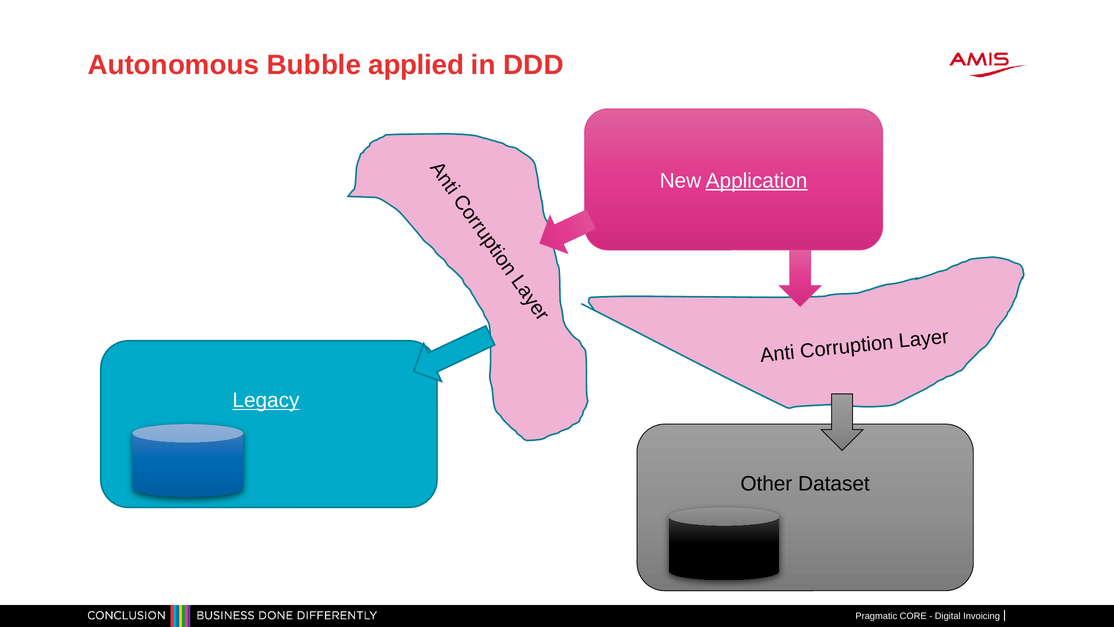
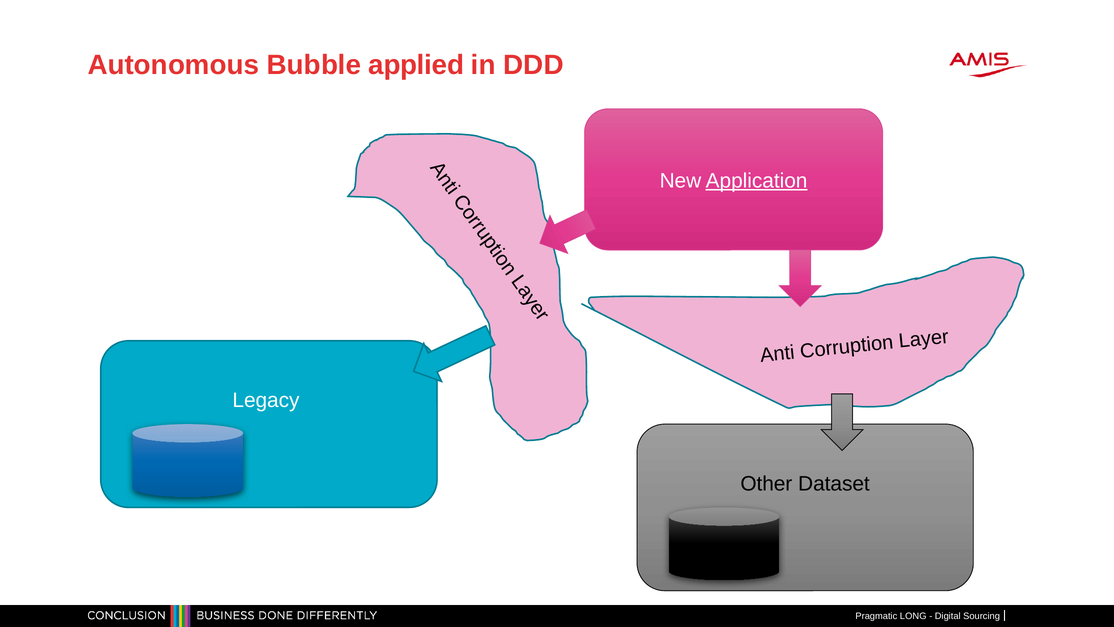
Legacy underline: present -> none (266, 400)
CORE: CORE -> LONG (913, 616)
Invoicing: Invoicing -> Sourcing (982, 616)
